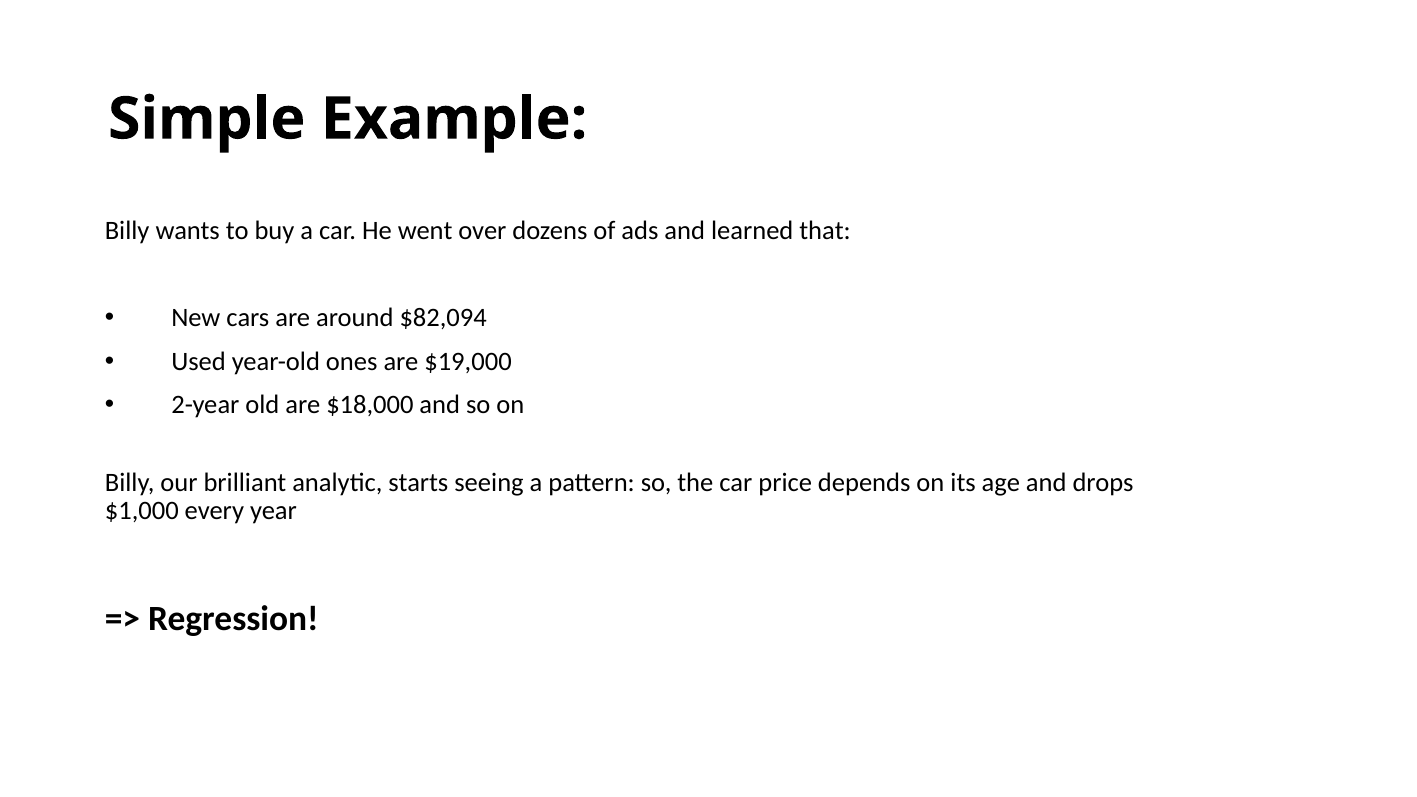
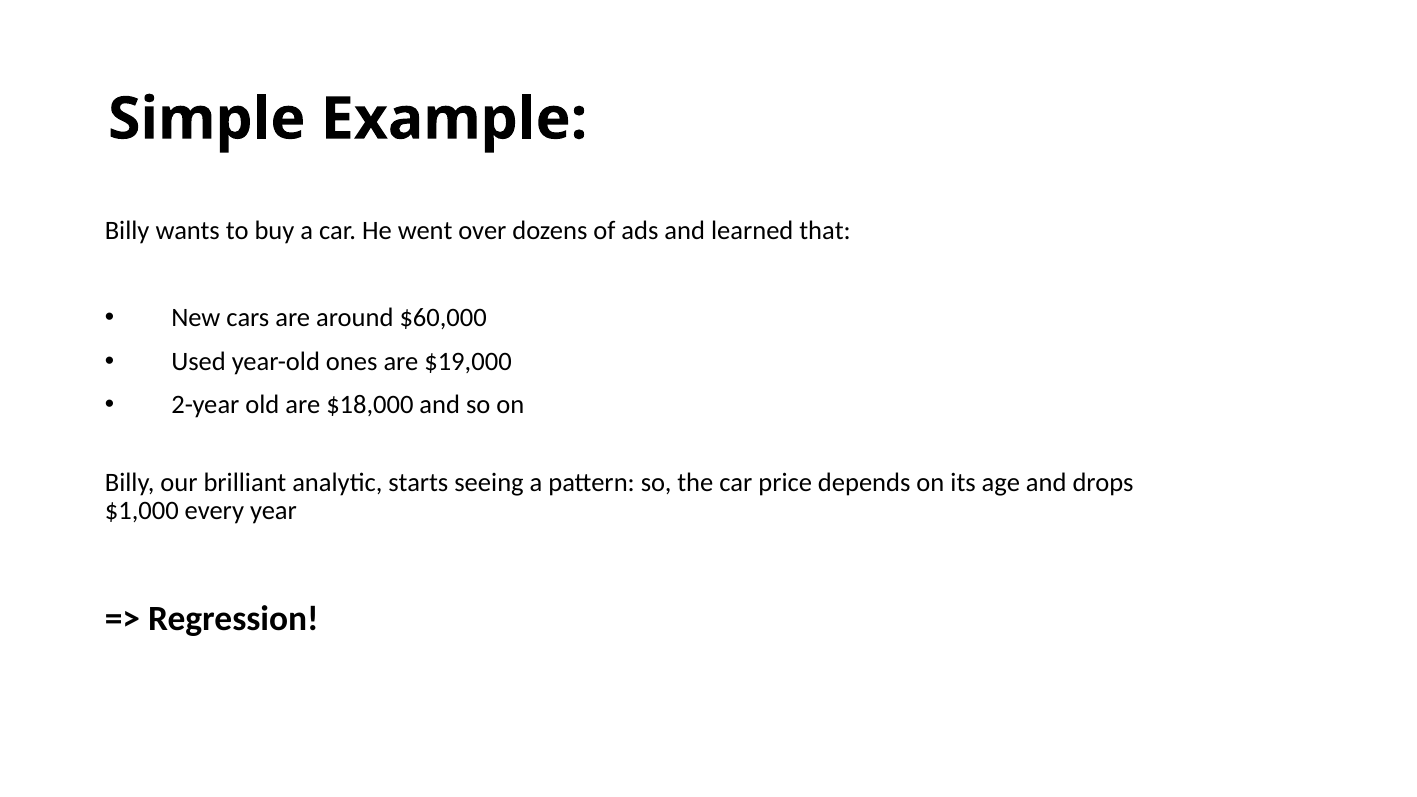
$82,094: $82,094 -> $60,000 (443, 318)
